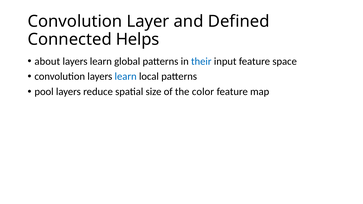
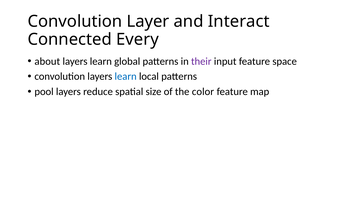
Defined: Defined -> Interact (239, 22)
Helps: Helps -> Every (137, 39)
their colour: blue -> purple (201, 61)
